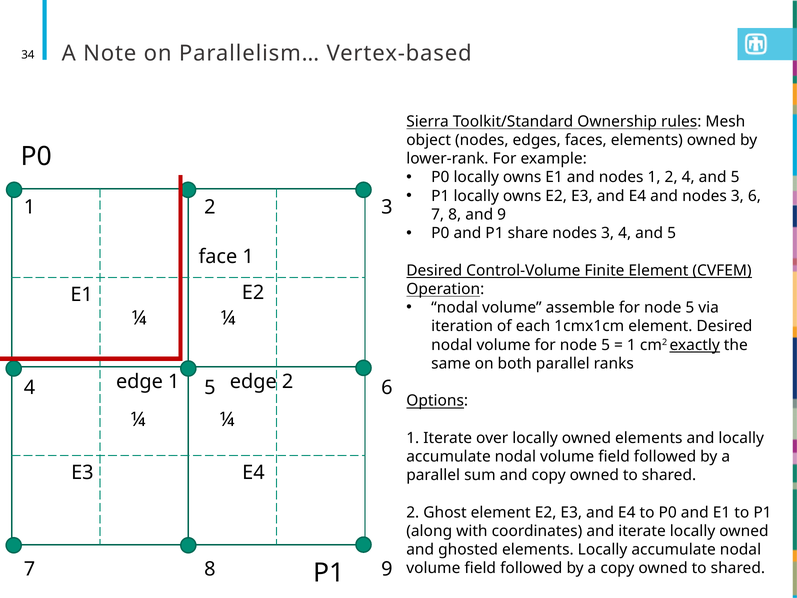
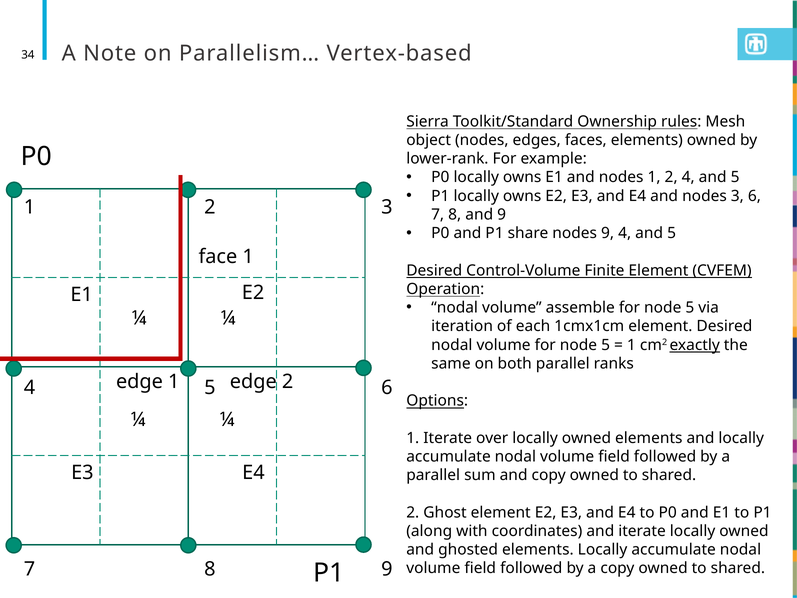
share nodes 3: 3 -> 9 (608, 233)
